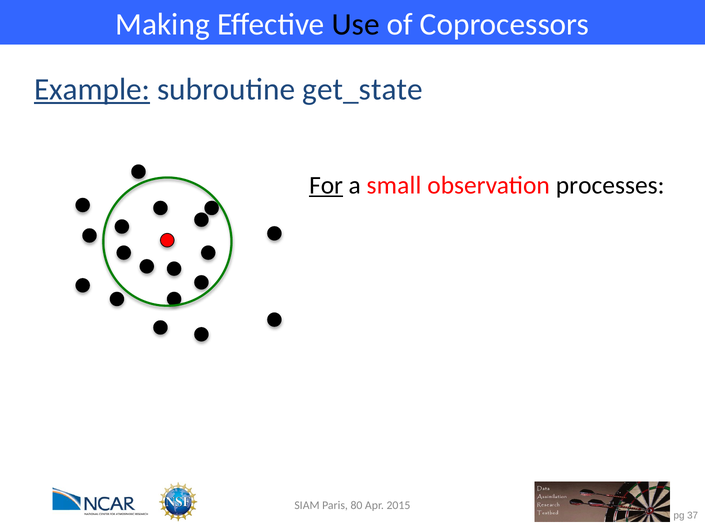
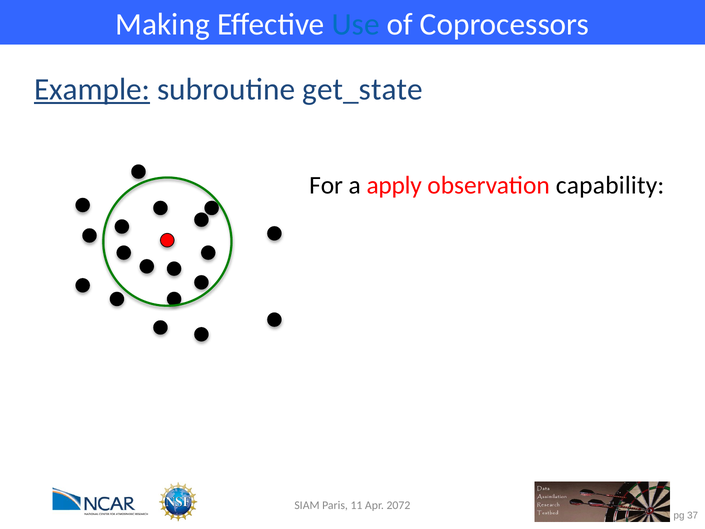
Use colour: black -> blue (356, 24)
For underline: present -> none (326, 185)
small: small -> apply (394, 185)
processes: processes -> capability (610, 185)
80: 80 -> 11 (357, 505)
2015: 2015 -> 2072 (398, 505)
